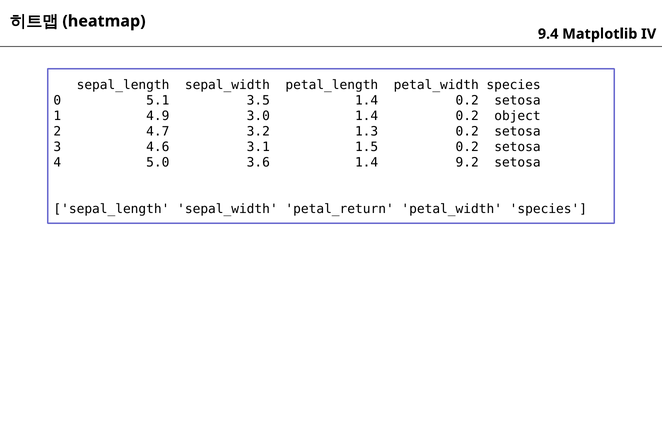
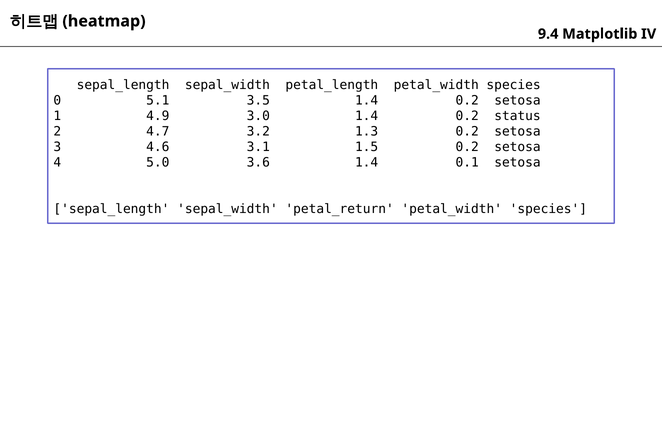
object: object -> status (517, 116)
9.2: 9.2 -> 0.1 (467, 162)
